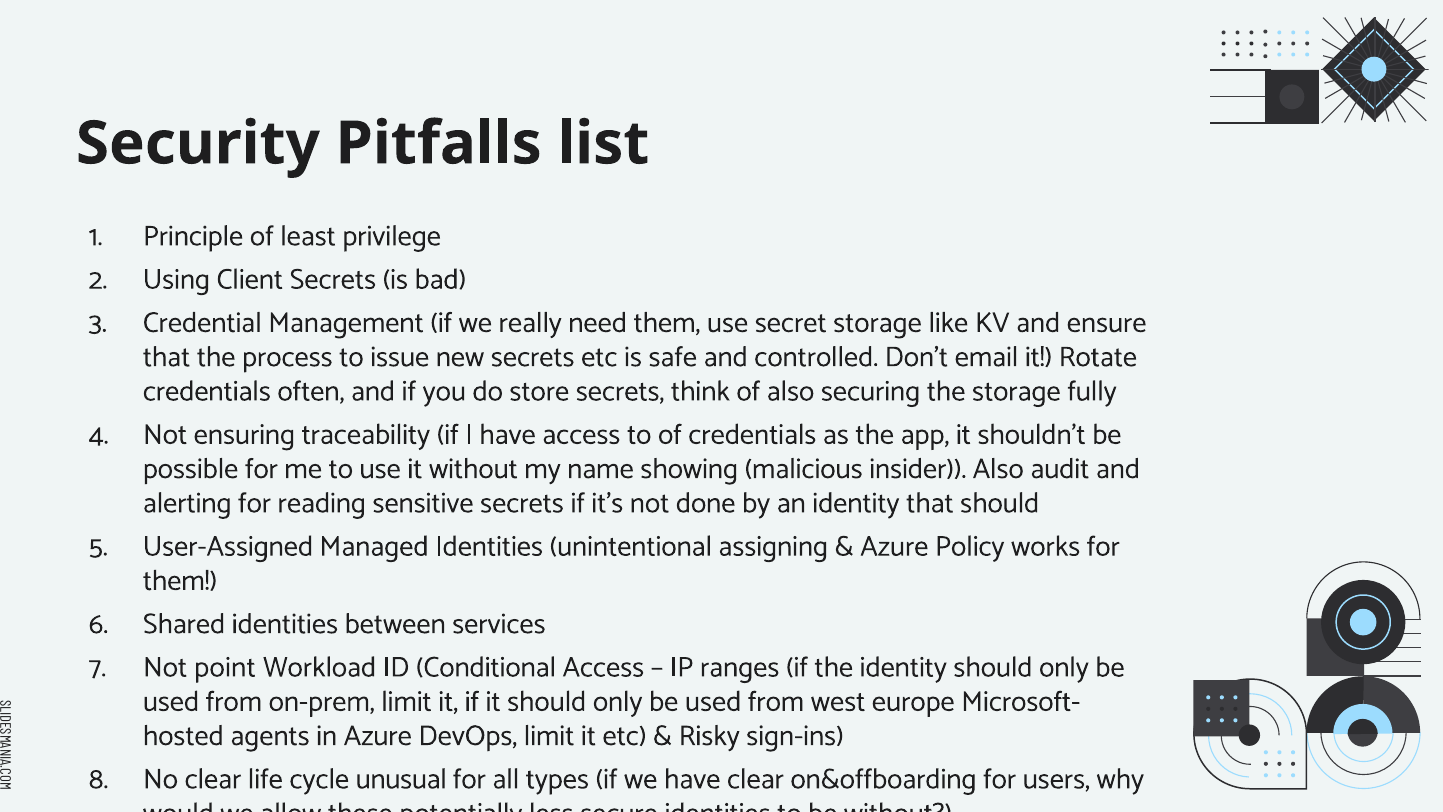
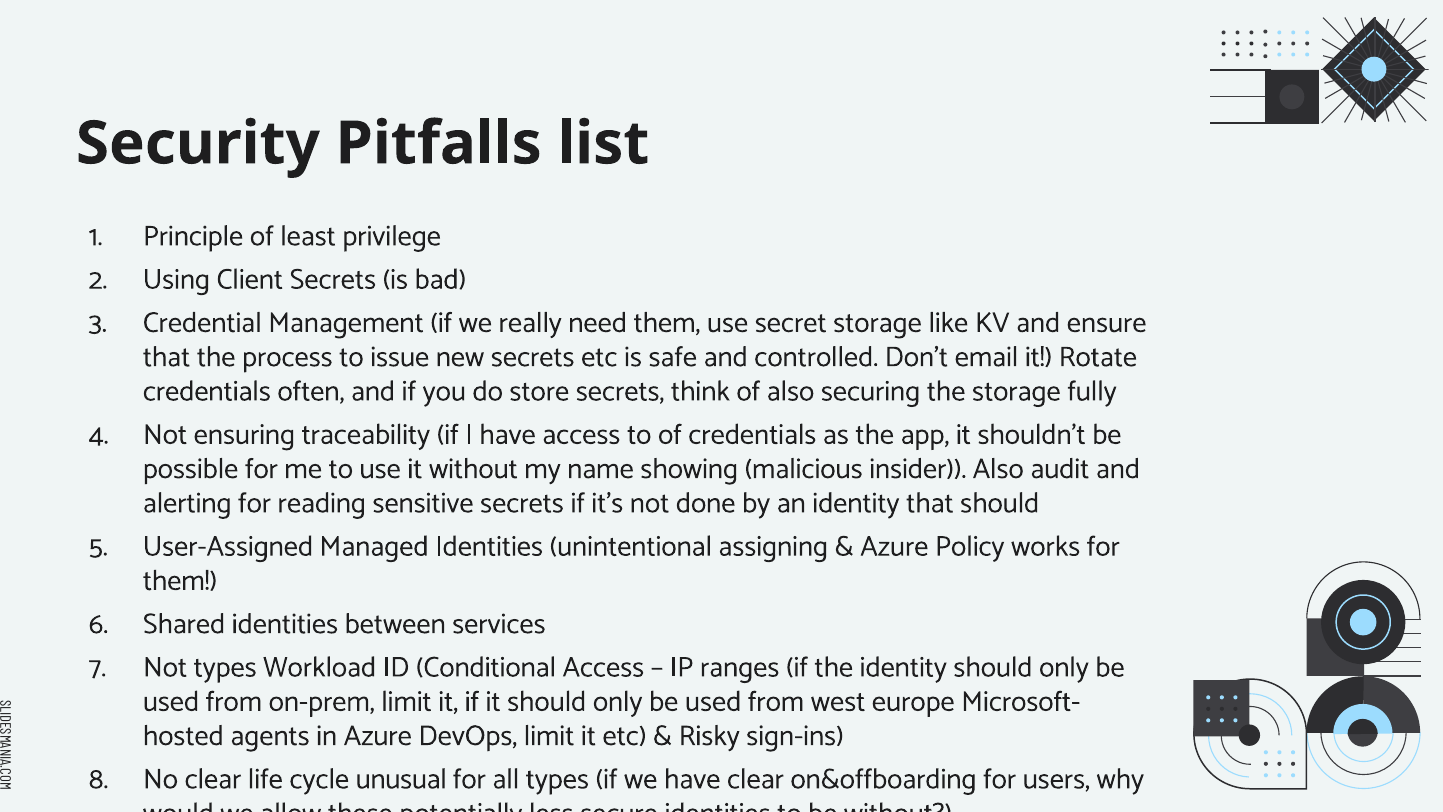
Not point: point -> types (225, 667)
